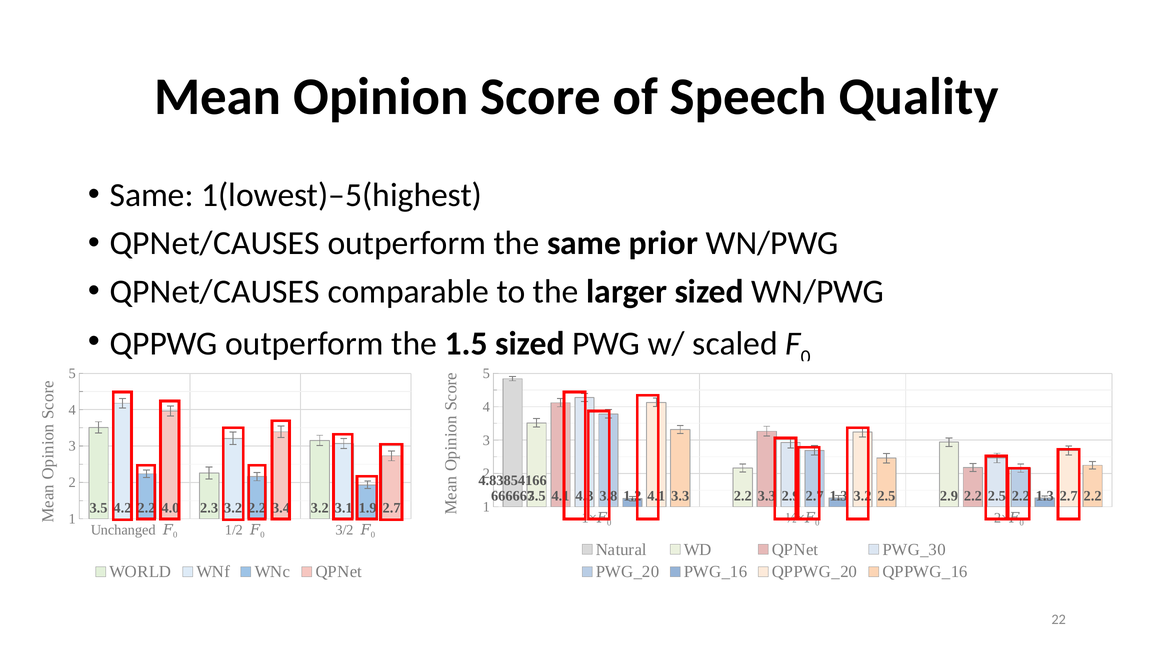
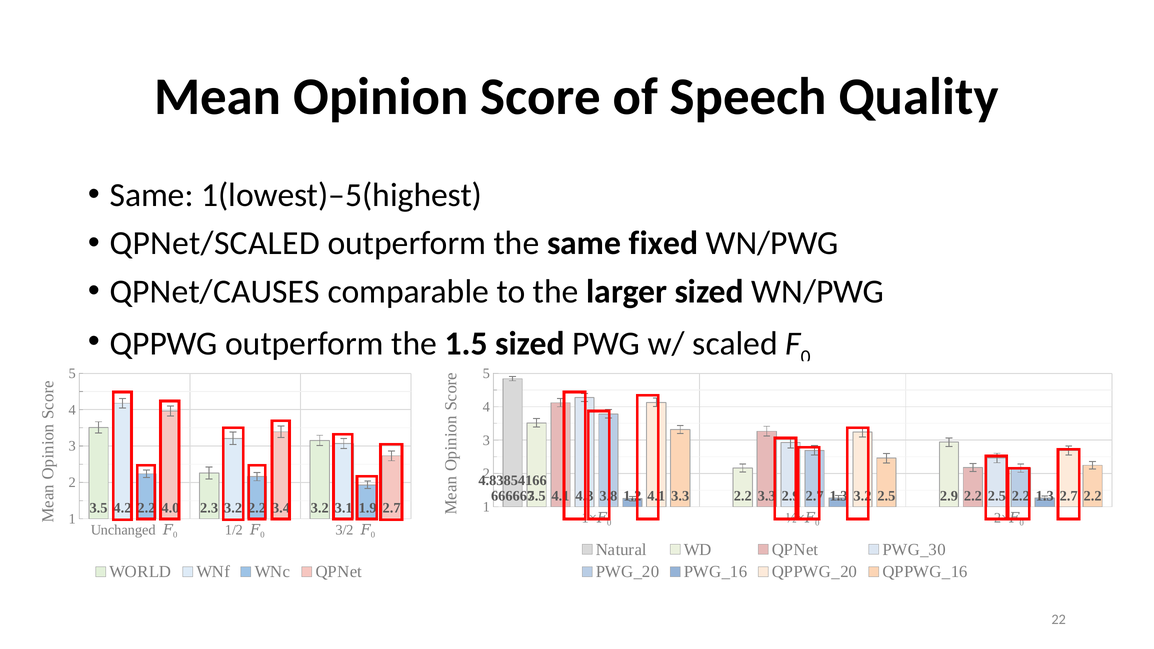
QPNet/CAUSES: QPNet/CAUSES -> QPNet/SCALED (215, 243)
prior: prior -> fixed (664, 243)
